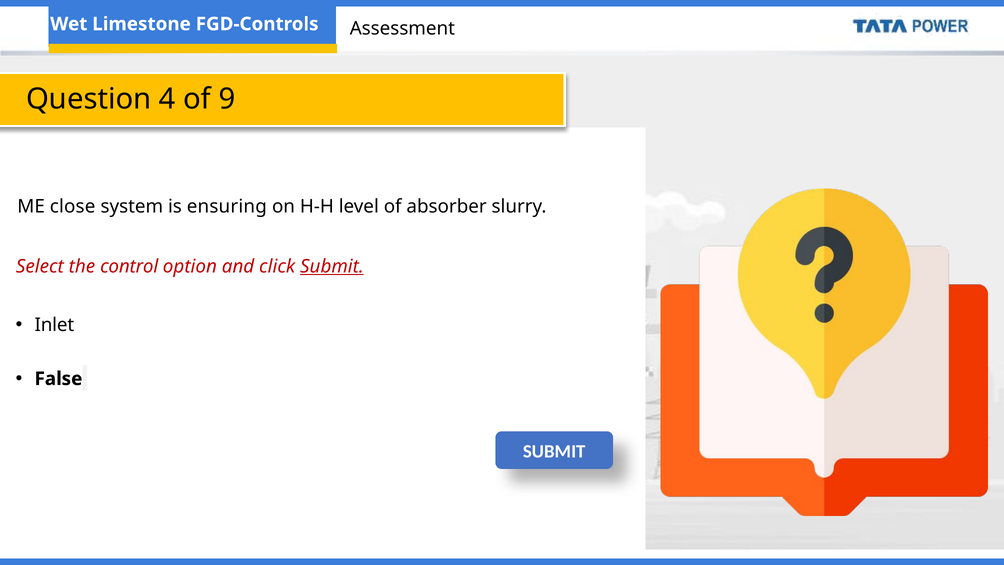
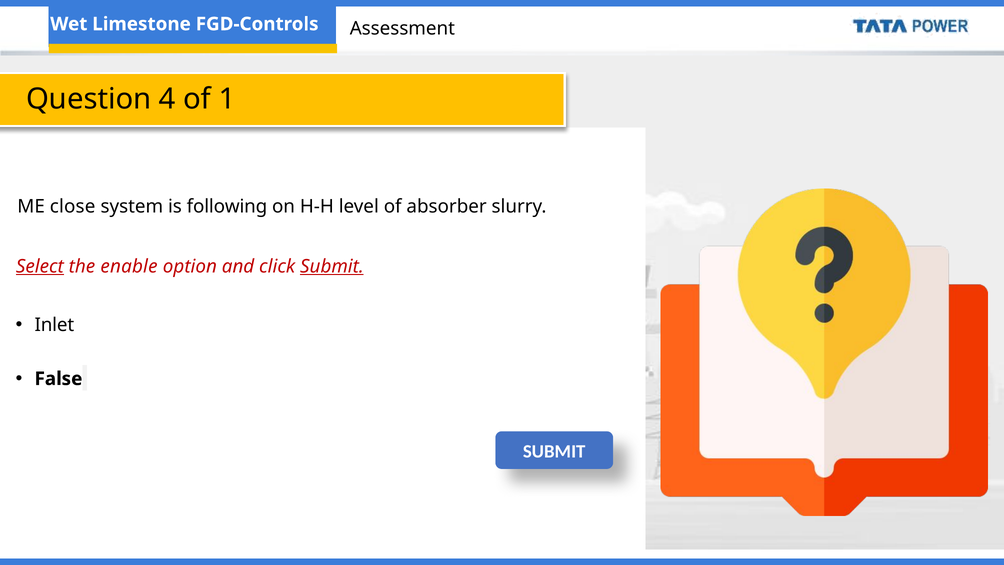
9: 9 -> 1 (227, 99)
ensuring: ensuring -> following (227, 206)
Select underline: none -> present (40, 266)
control: control -> enable (129, 266)
